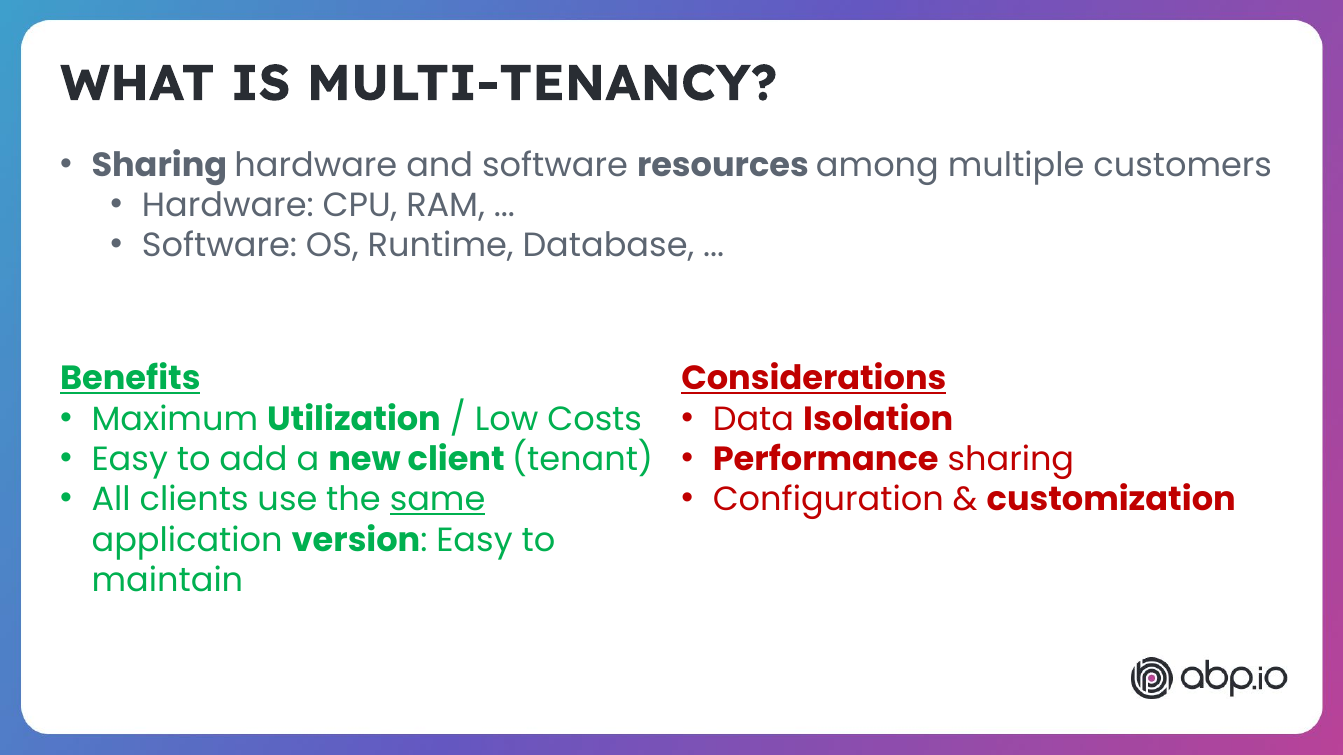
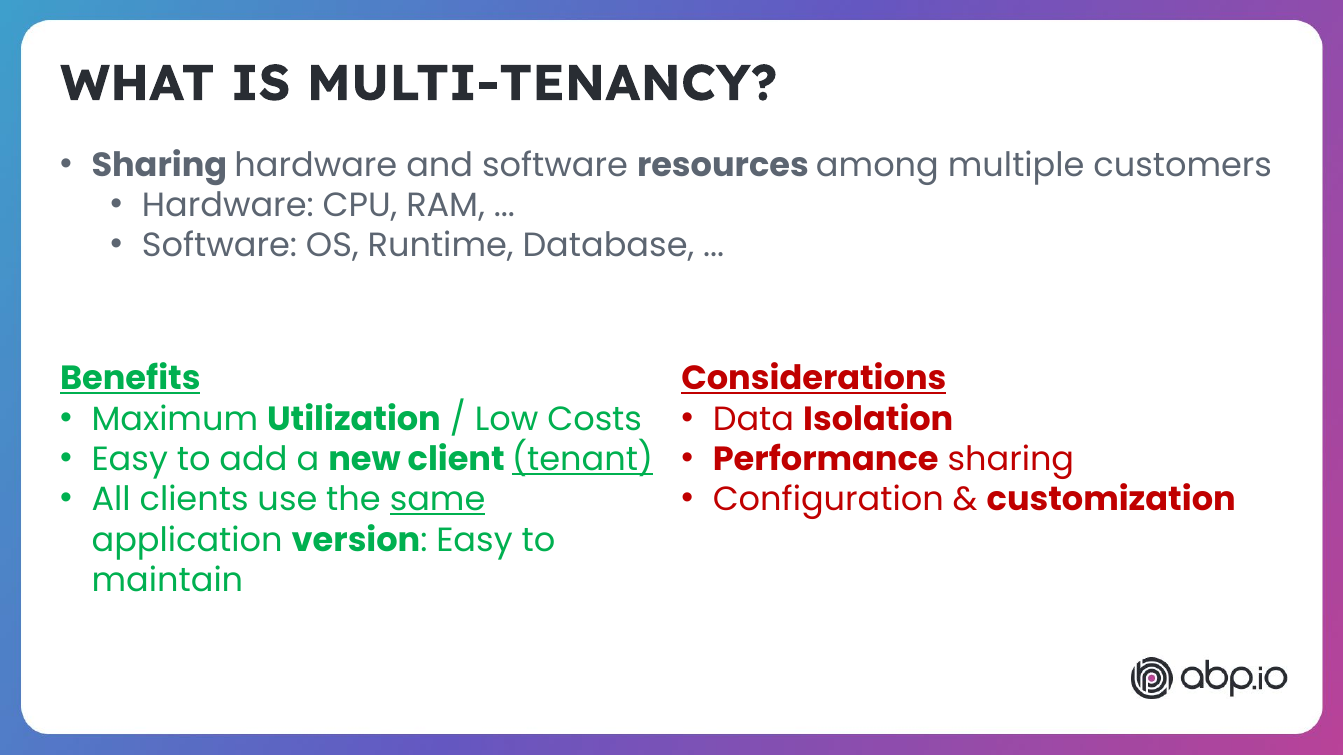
tenant underline: none -> present (583, 460)
